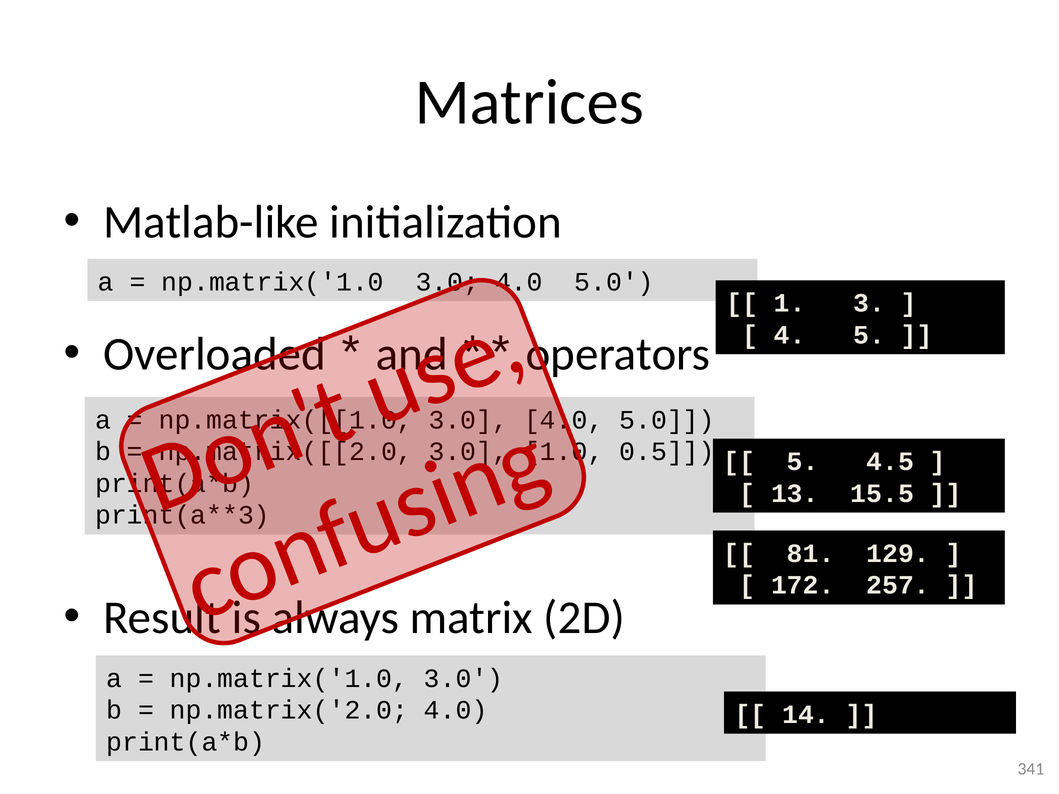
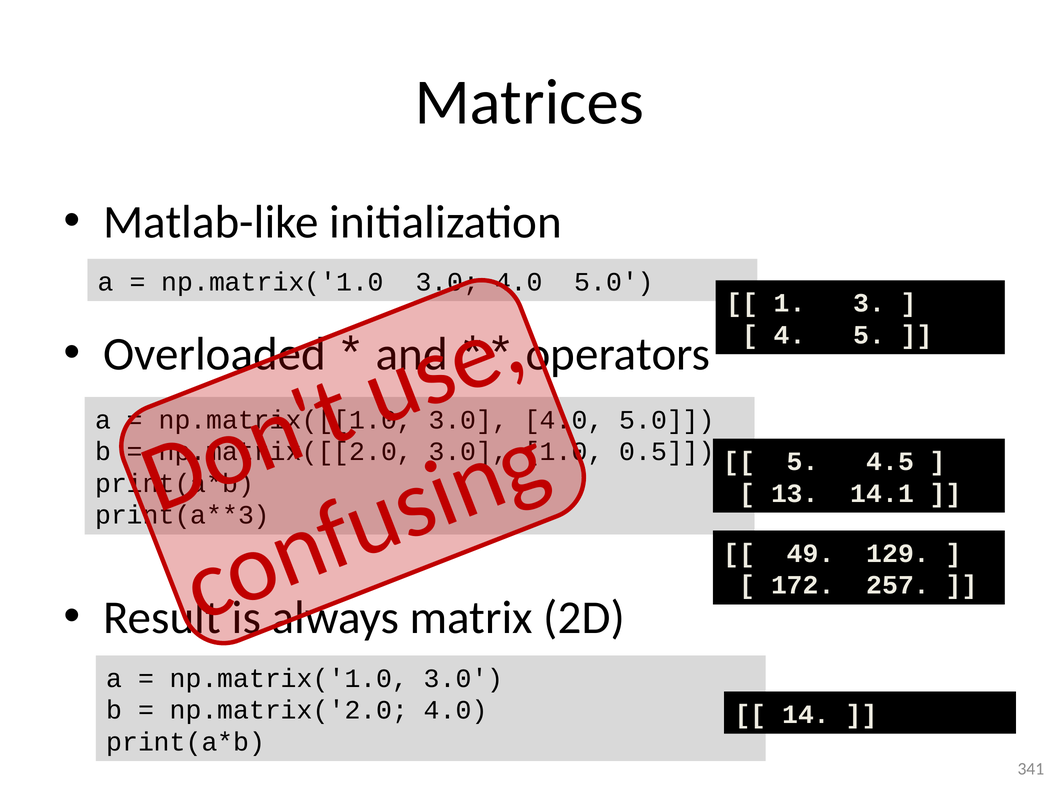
15.5: 15.5 -> 14.1 (882, 493)
81: 81 -> 49 (811, 554)
